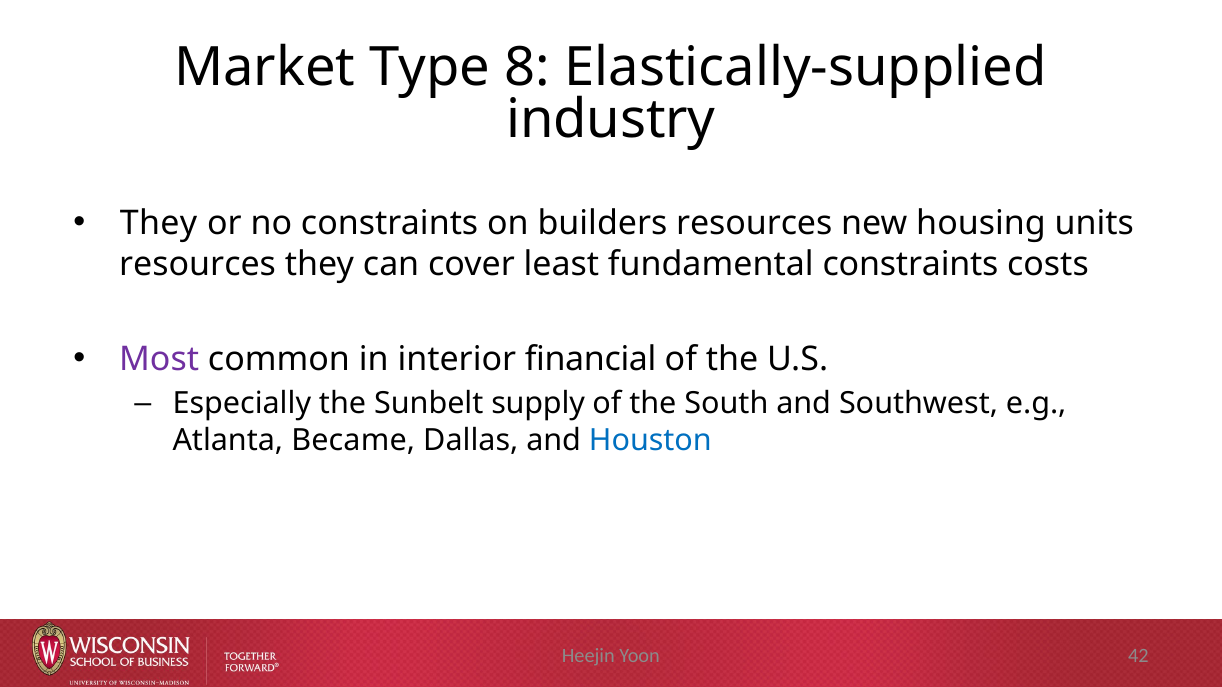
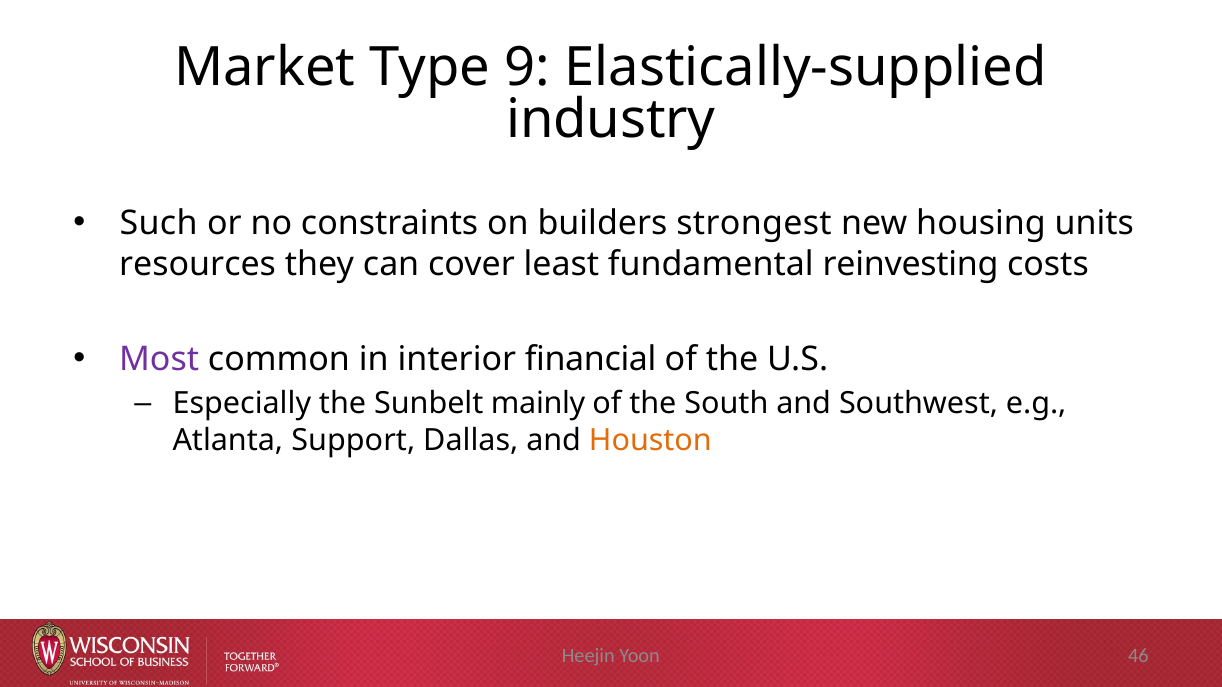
8: 8 -> 9 (527, 68)
They: They -> Such (159, 223)
builders resources: resources -> strongest (754, 223)
fundamental constraints: constraints -> reinvesting (911, 264)
supply: supply -> mainly (538, 404)
Became: Became -> Support (353, 441)
Houston colour: blue -> orange (650, 441)
42: 42 -> 46 (1138, 657)
